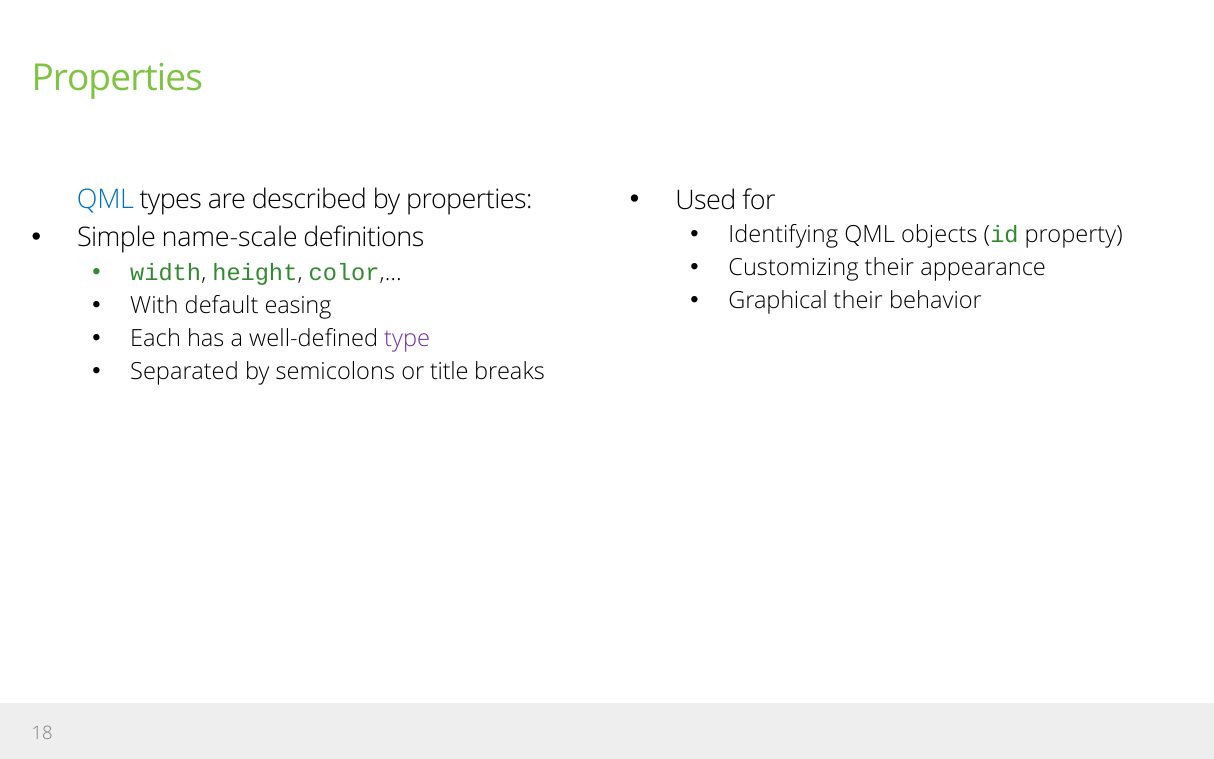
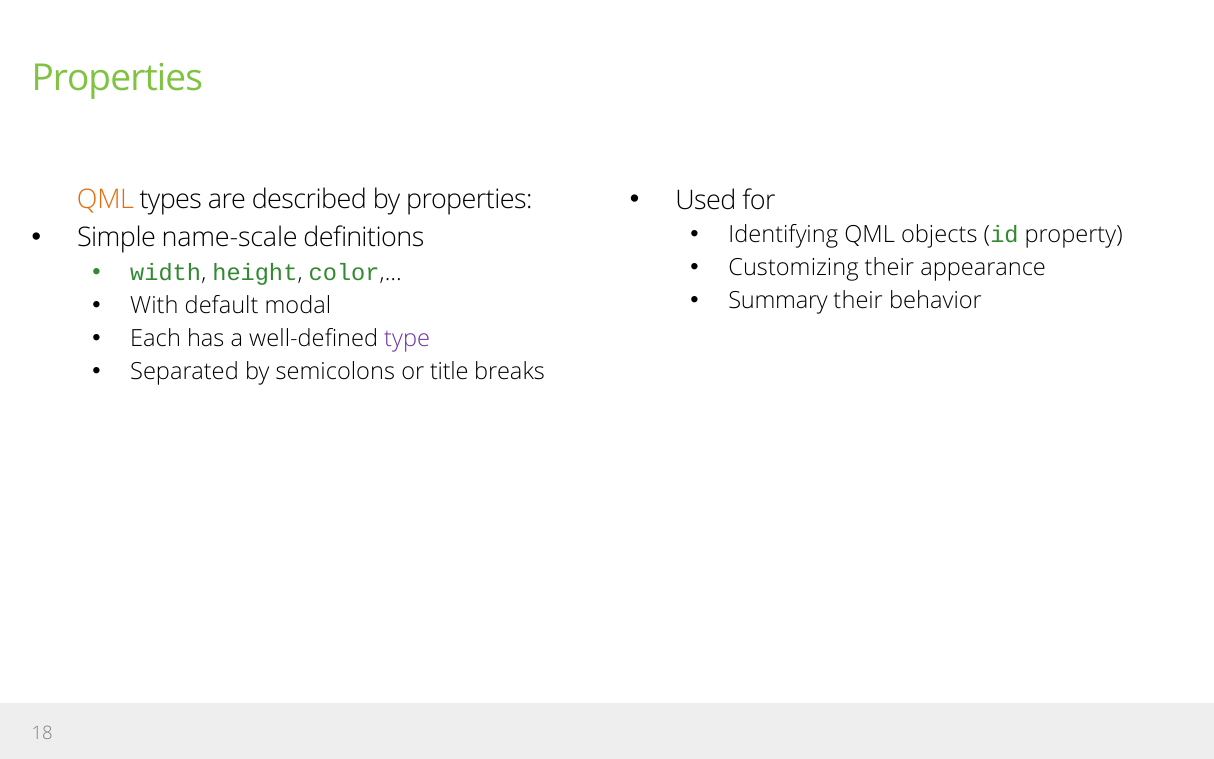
QML colour: blue -> orange (105, 200)
Graphical: Graphical -> Summary (778, 301)
easing: easing -> modal (298, 306)
